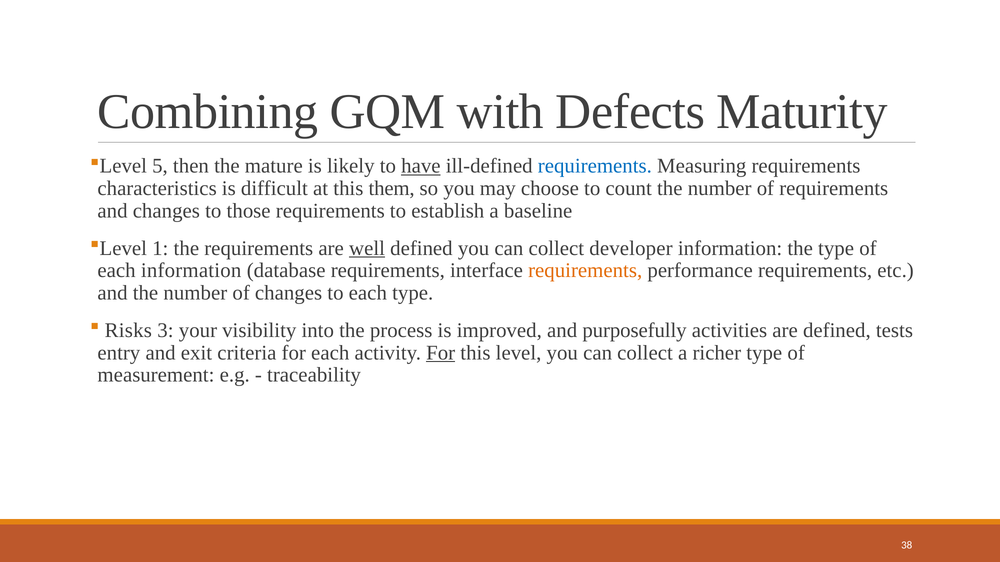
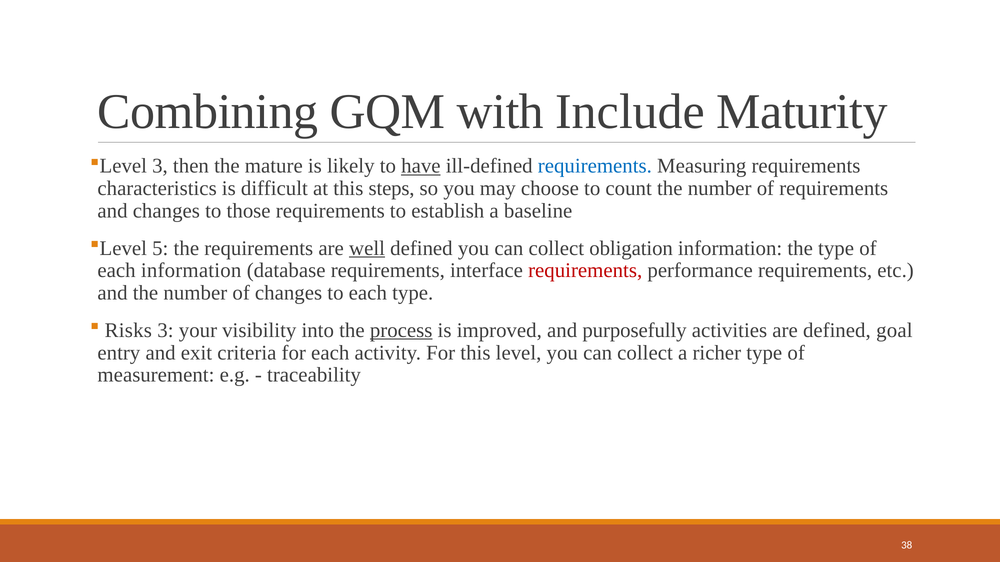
Defects: Defects -> Include (630, 112)
5: 5 -> 3 (160, 166)
them: them -> steps (392, 189)
1: 1 -> 5 (160, 248)
developer: developer -> obligation (631, 248)
requirements colour: orange -> red (585, 271)
process underline: none -> present (401, 330)
tests: tests -> goal (894, 330)
For underline: present -> none (441, 353)
